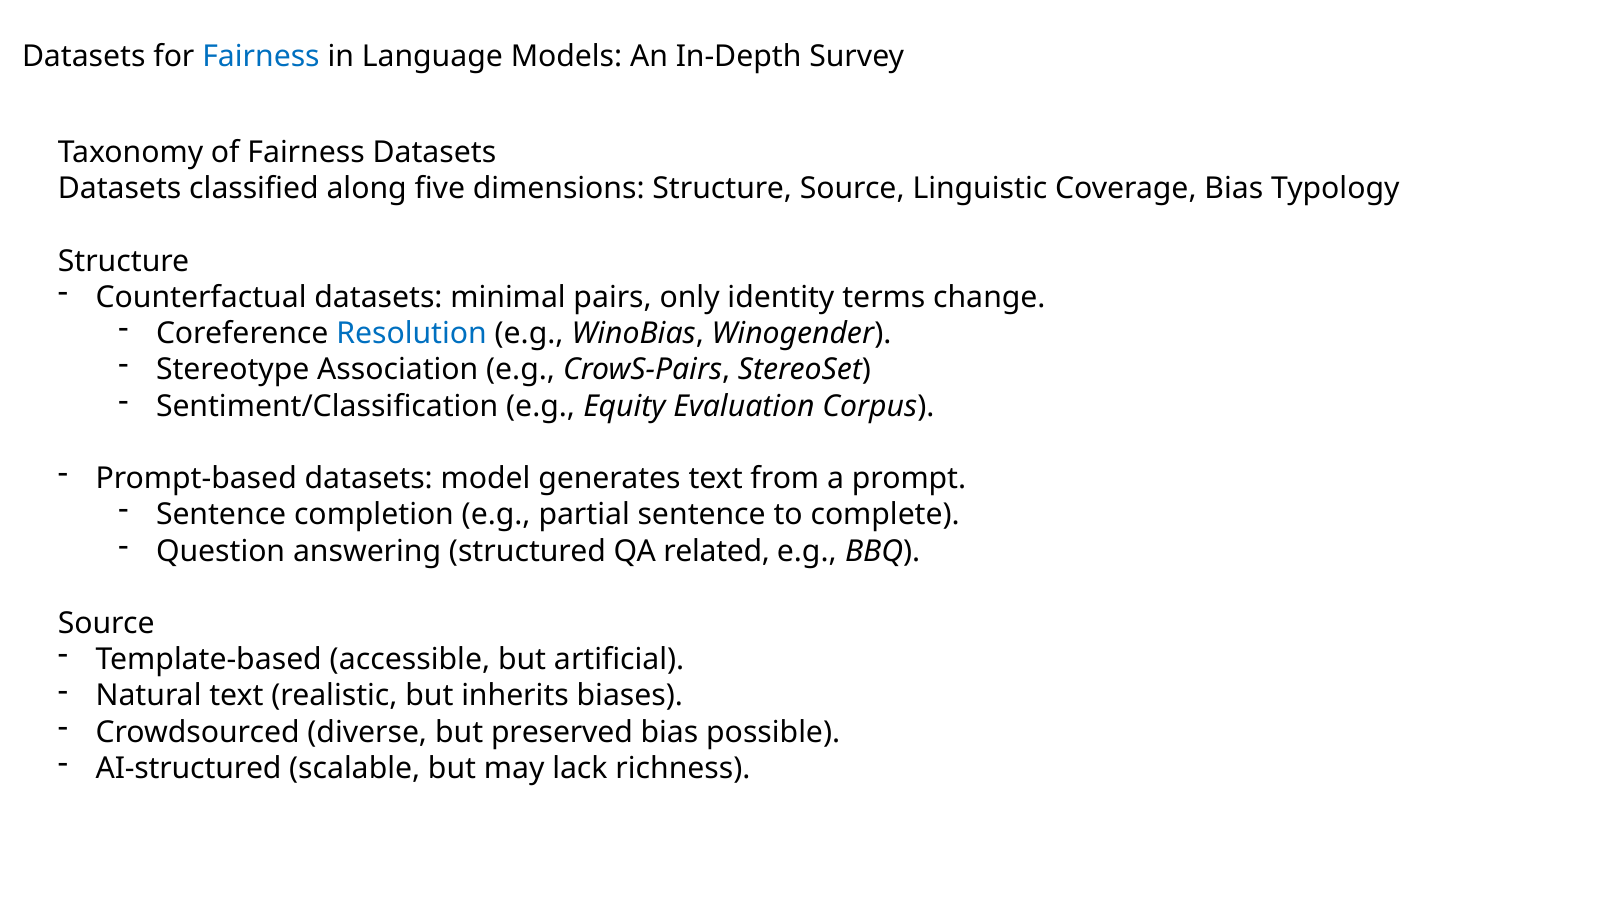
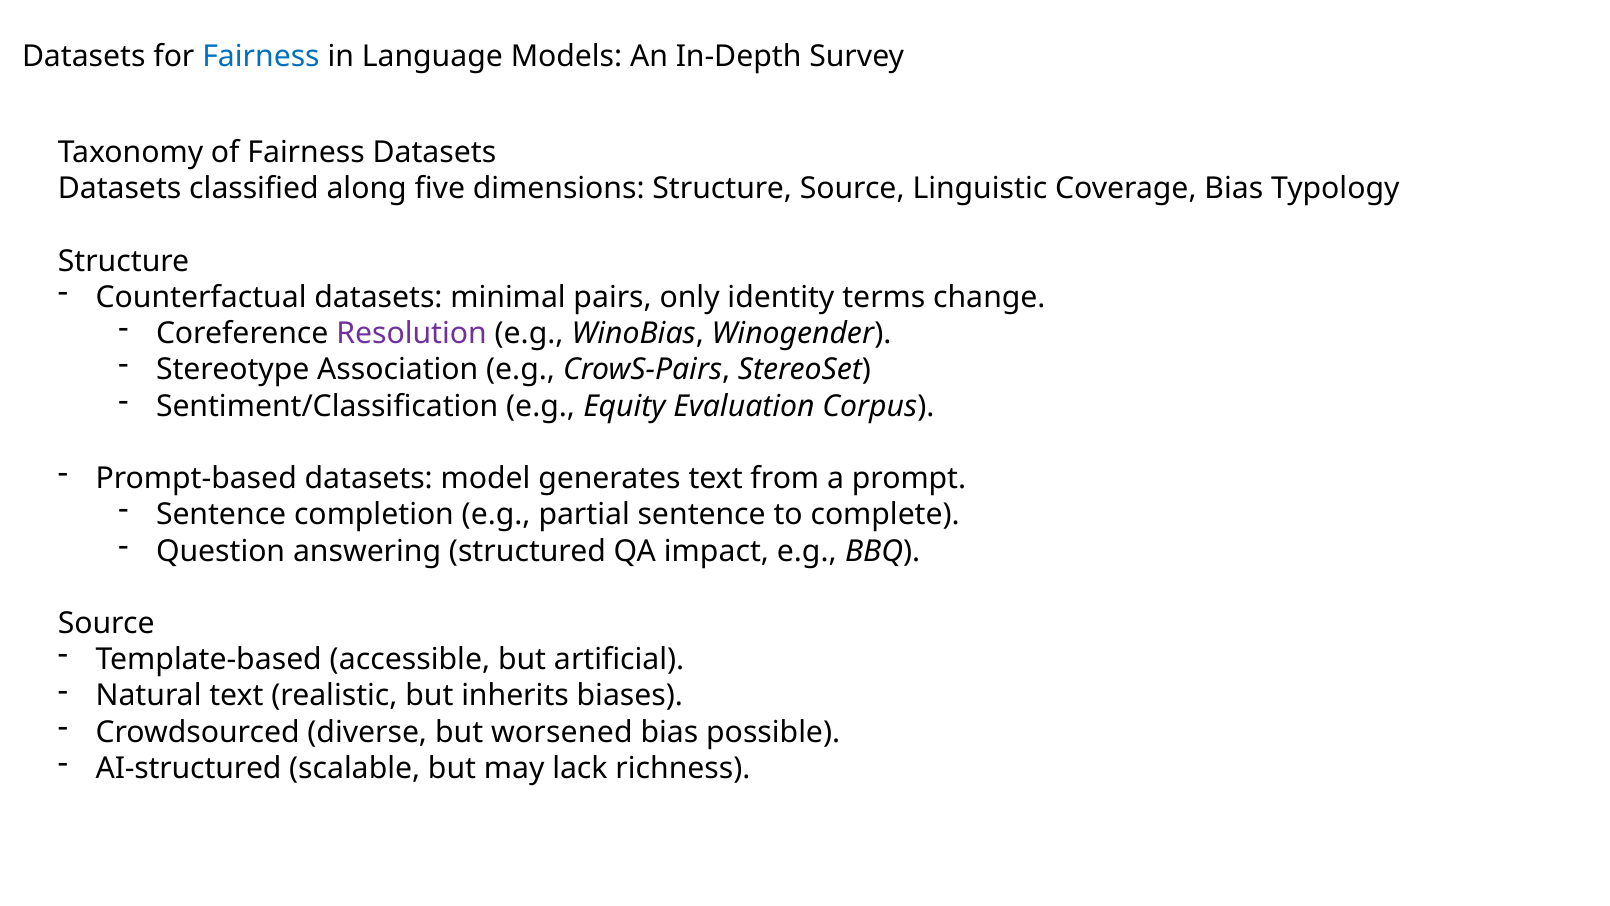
Resolution colour: blue -> purple (412, 333)
related: related -> impact (716, 551)
preserved: preserved -> worsened (562, 732)
